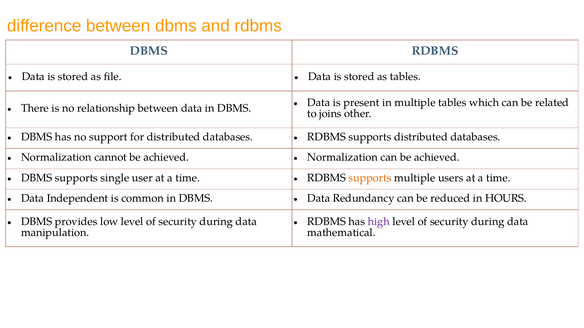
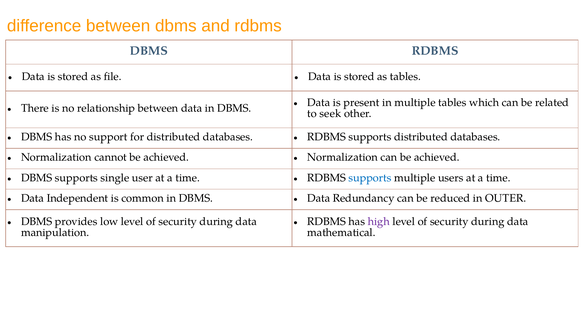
joins: joins -> seek (330, 114)
supports colour: orange -> blue (370, 178)
HOURS: HOURS -> OUTER (506, 199)
